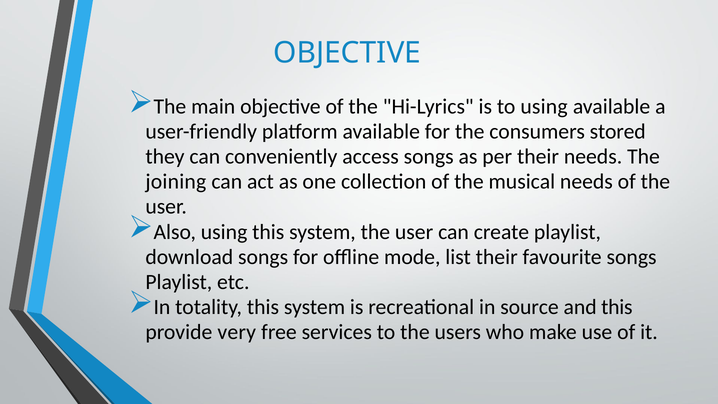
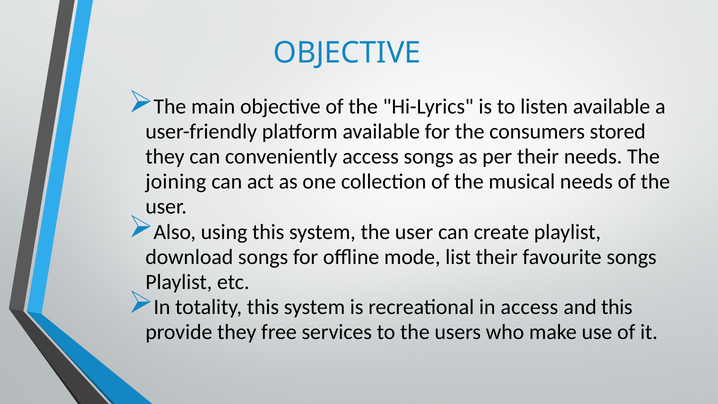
to using: using -> listen (544, 106)
in source: source -> access (529, 307)
provide very: very -> they (237, 332)
